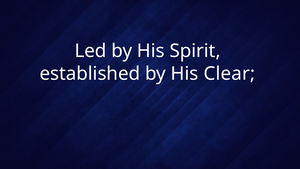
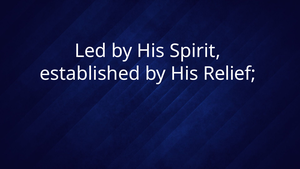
Clear: Clear -> Relief (229, 73)
